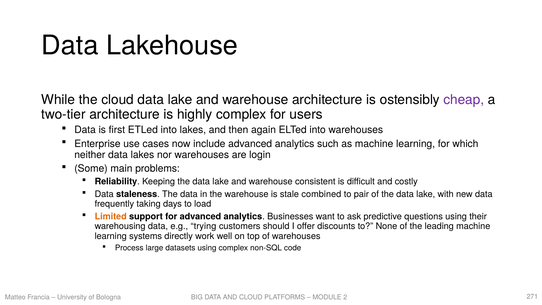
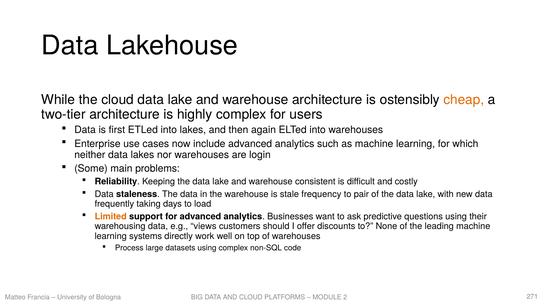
cheap colour: purple -> orange (464, 100)
combined: combined -> frequency (321, 194)
trying: trying -> views (203, 226)
